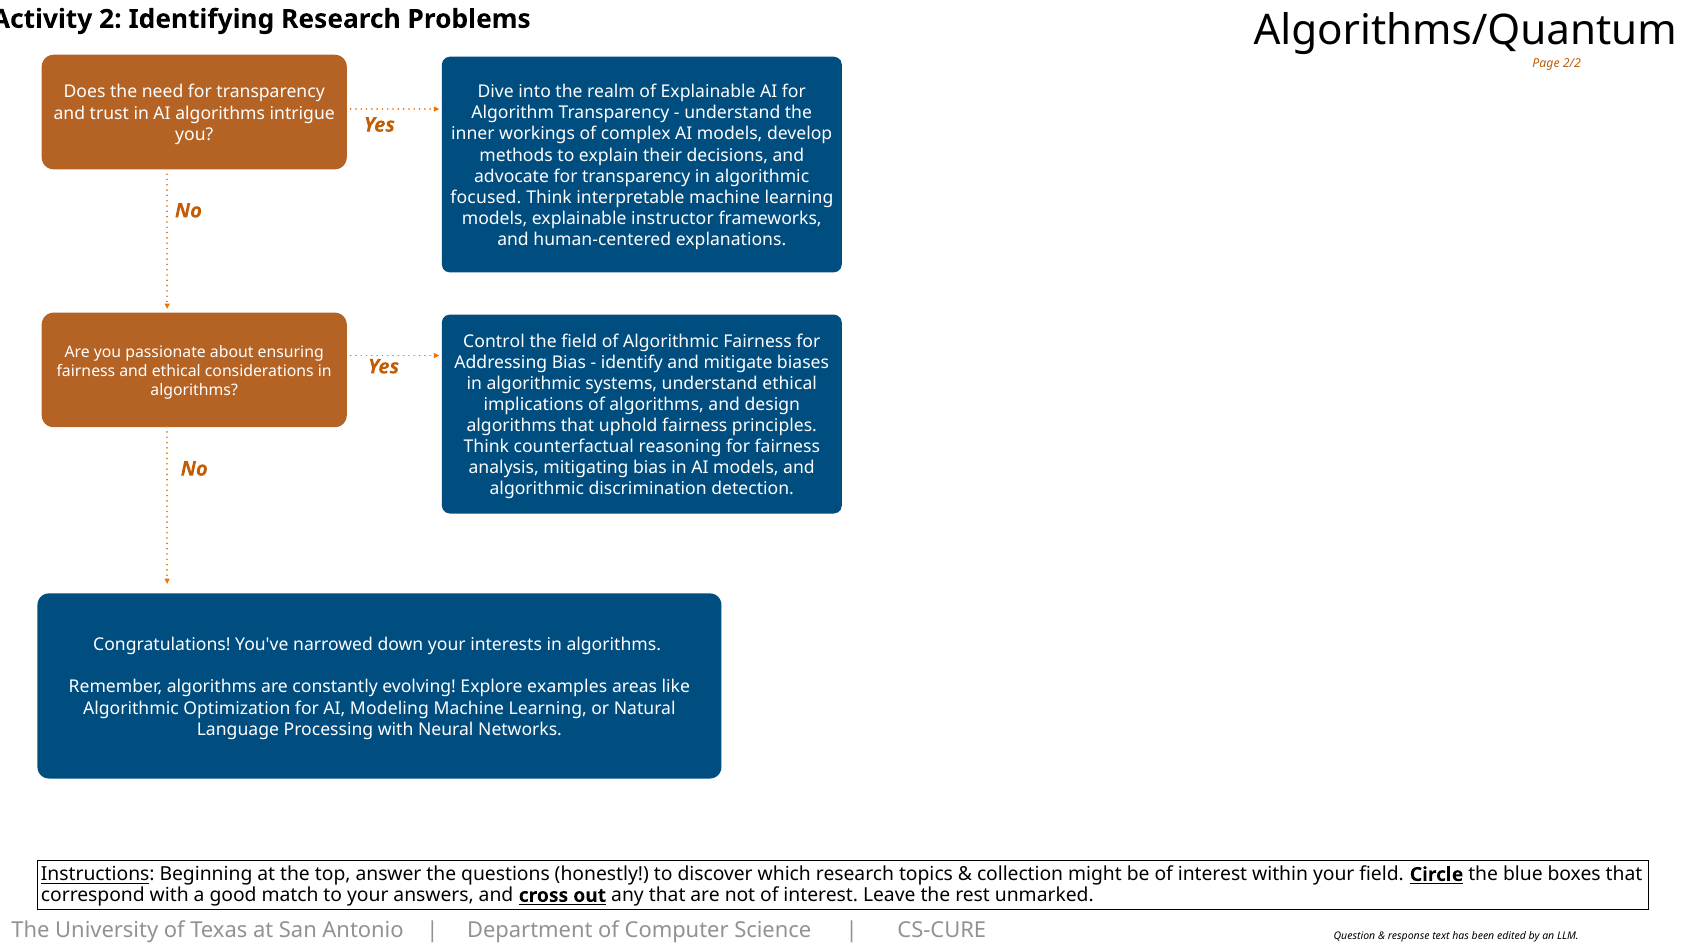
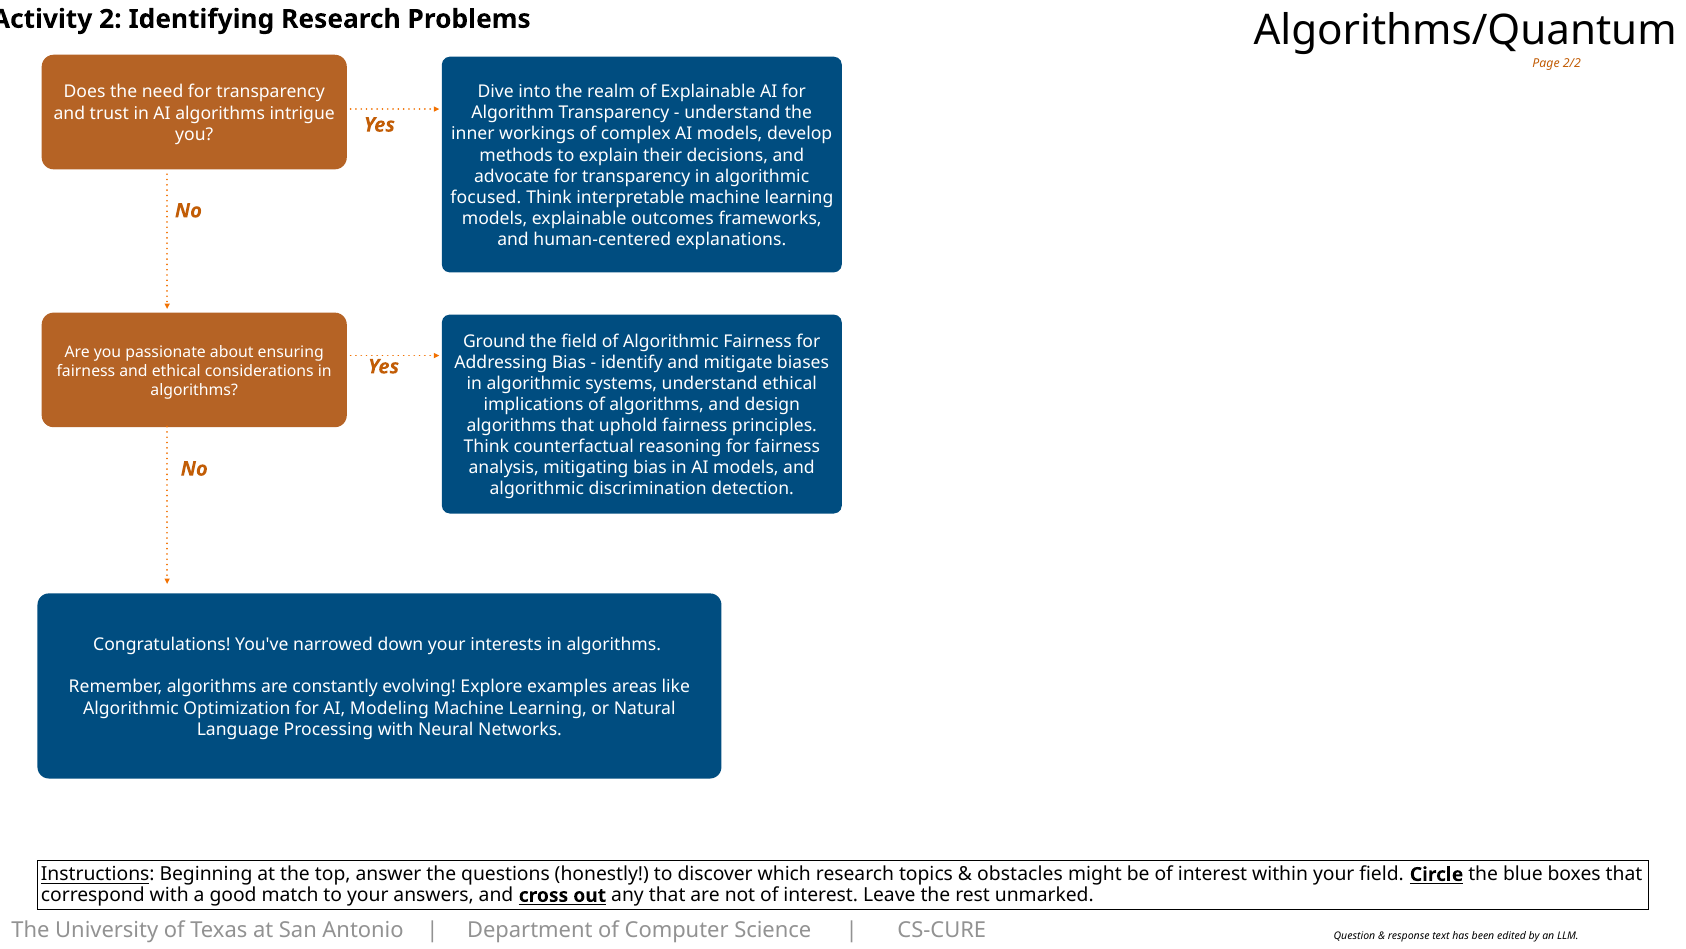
instructor: instructor -> outcomes (673, 218)
Control: Control -> Ground (494, 341)
collection: collection -> obstacles (1020, 874)
